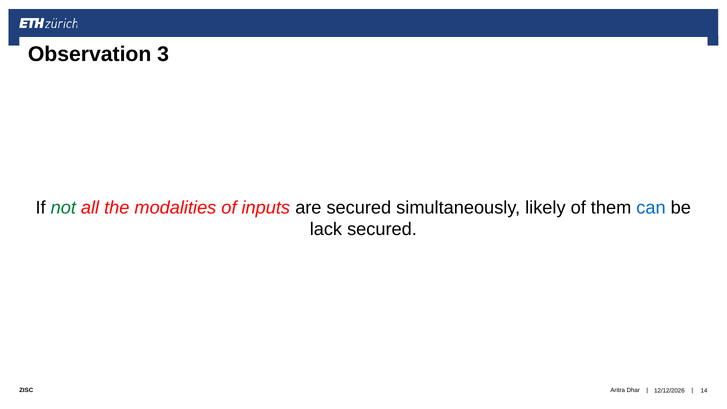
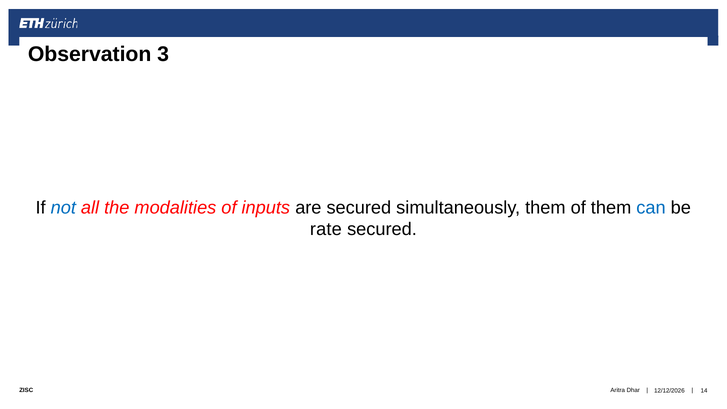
not colour: green -> blue (63, 208)
simultaneously likely: likely -> them (545, 208)
lack: lack -> rate (326, 229)
